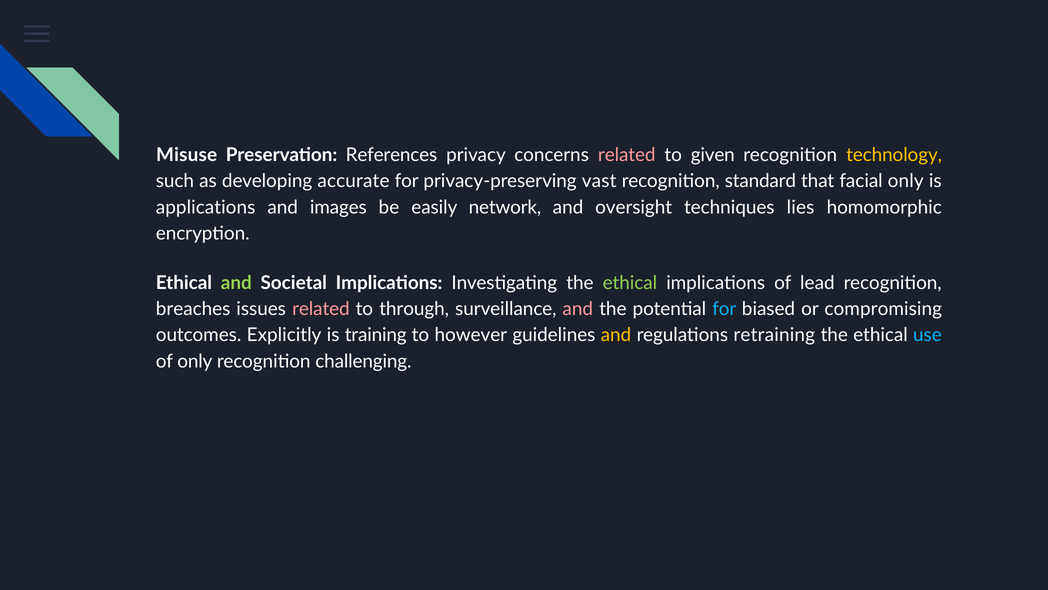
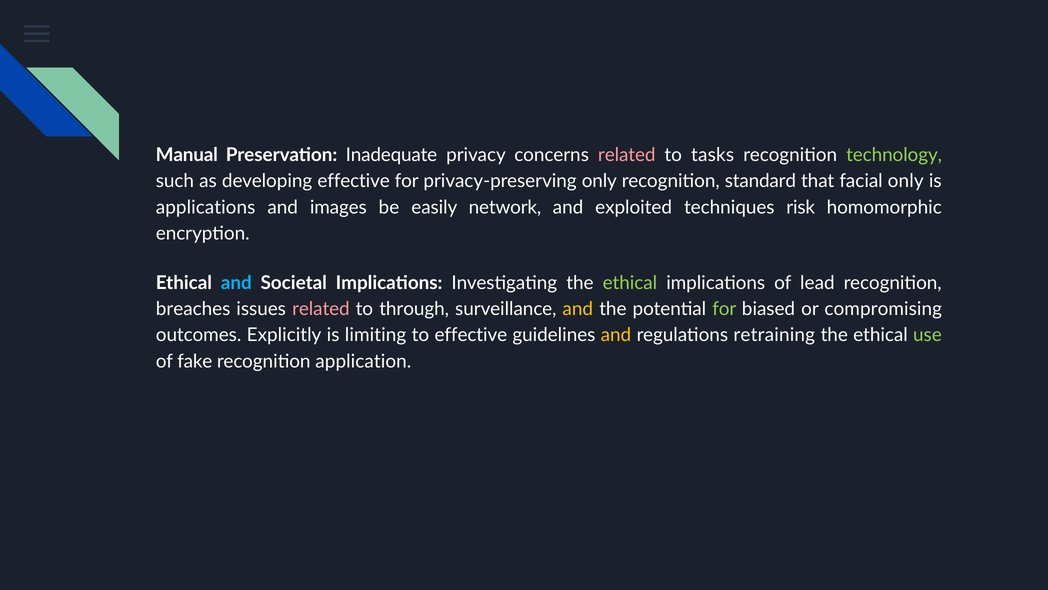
Misuse: Misuse -> Manual (187, 155)
References: References -> Inadequate (391, 155)
given: given -> tasks (713, 155)
technology colour: yellow -> light green (894, 155)
developing accurate: accurate -> effective (354, 181)
privacy-preserving vast: vast -> only (599, 181)
oversight: oversight -> exploited (634, 207)
lies: lies -> risk (801, 207)
and colour: light green -> light blue (236, 283)
and colour: pink -> yellow (578, 309)
for colour: light blue -> light green (724, 309)
training: training -> limiting (376, 335)
to however: however -> effective (471, 335)
use colour: light blue -> light green (927, 335)
of only: only -> fake (195, 361)
challenging: challenging -> application (363, 361)
